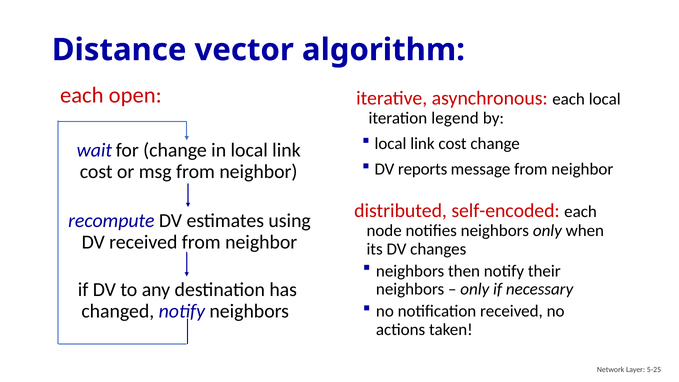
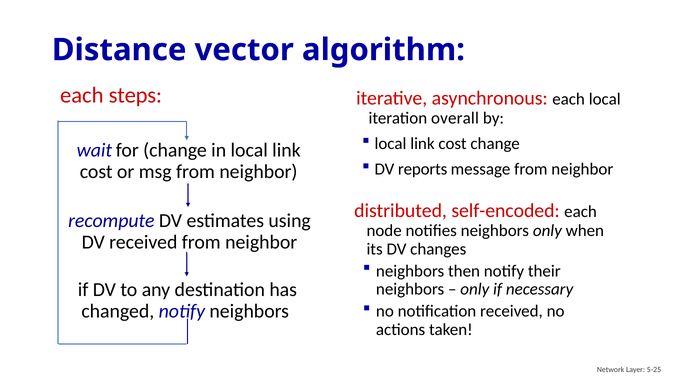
open: open -> steps (135, 96)
legend: legend -> overall (455, 118)
